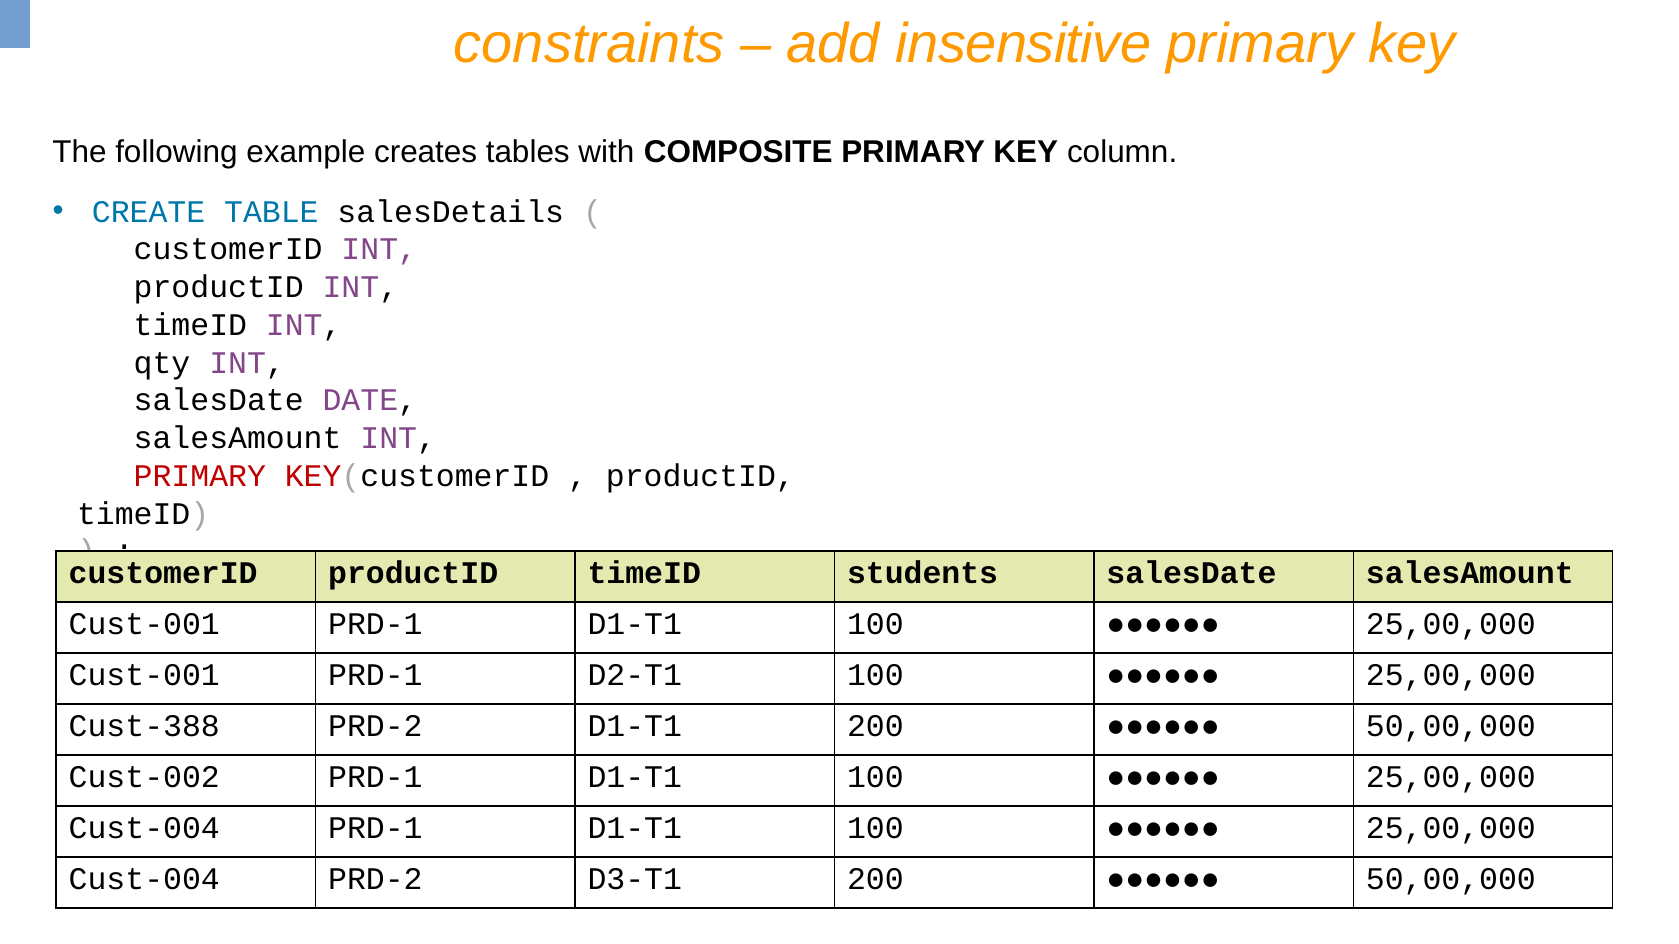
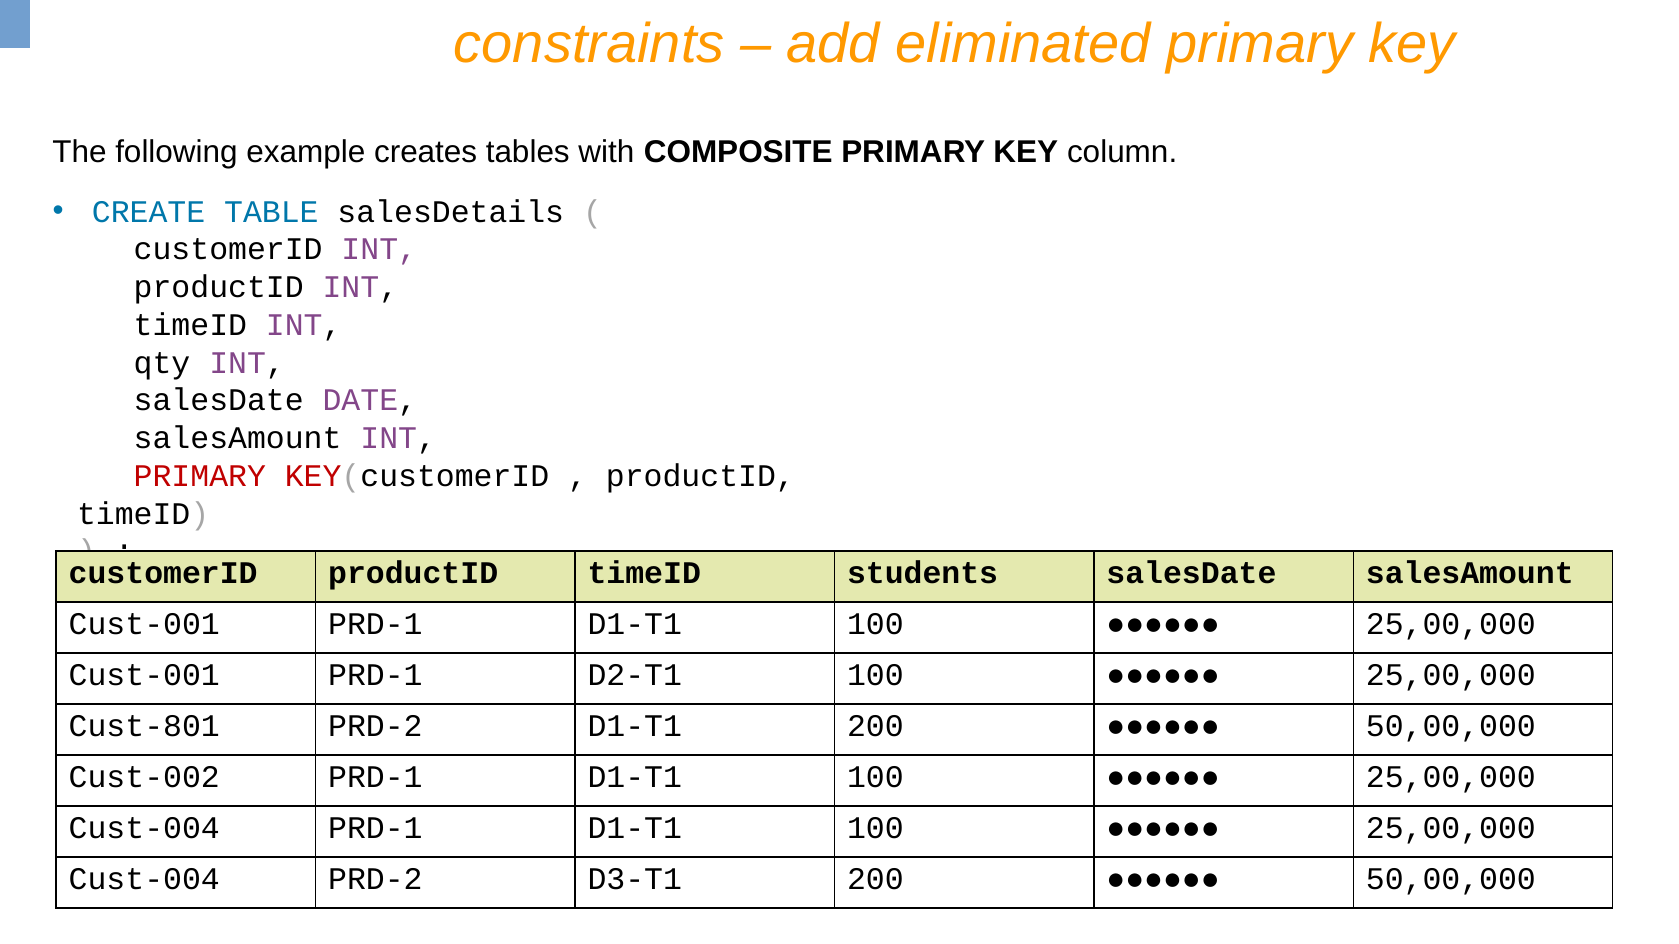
insensitive: insensitive -> eliminated (1023, 44)
Cust-388: Cust-388 -> Cust-801 (144, 726)
